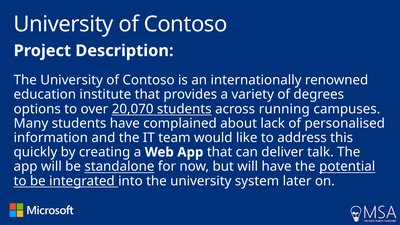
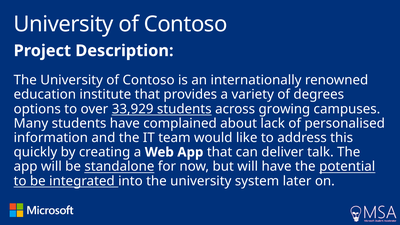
20,070: 20,070 -> 33,929 (133, 109)
running: running -> growing (284, 109)
